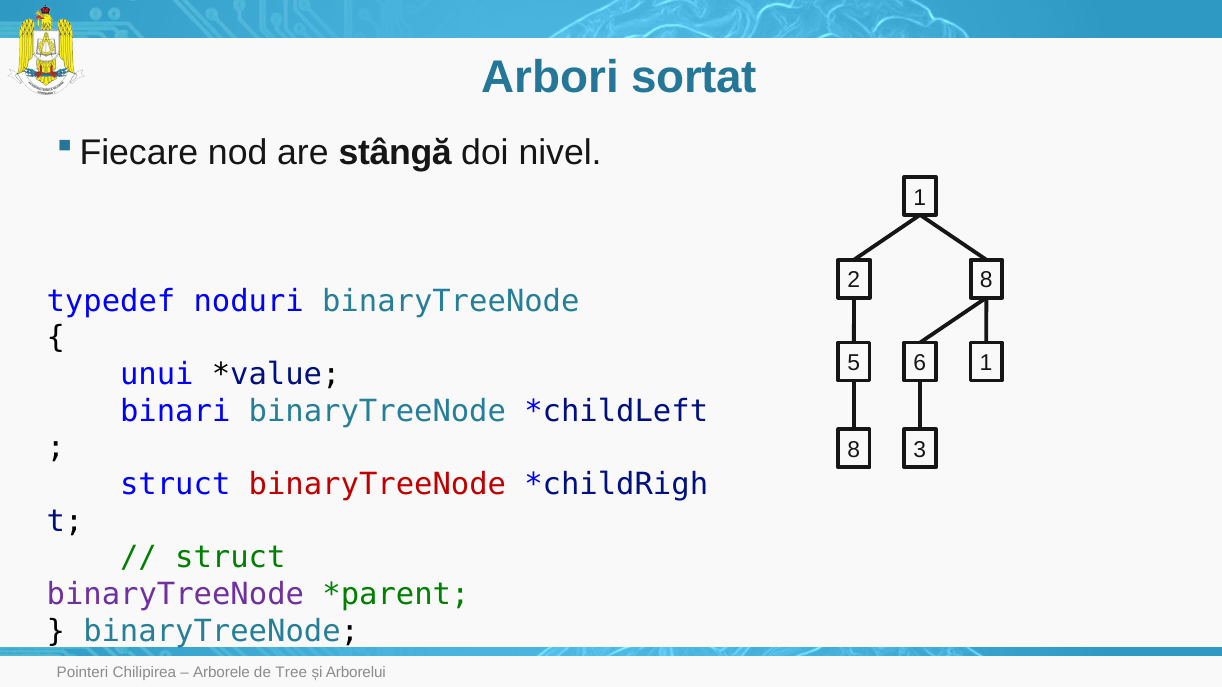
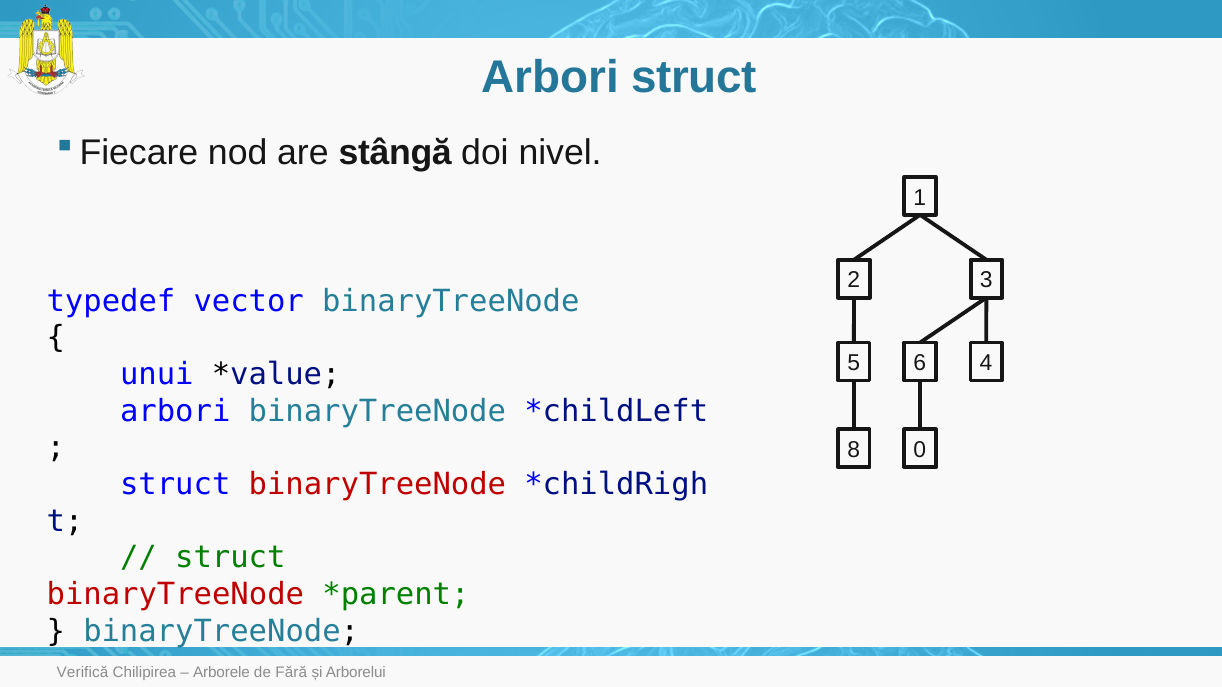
Arbori sortat: sortat -> struct (694, 78)
2 8: 8 -> 3 (986, 280)
noduri: noduri -> vector (249, 301)
6 1: 1 -> 4 (986, 363)
binari: binari -> arbori (175, 411)
3: 3 -> 0 (920, 450)
binaryTreeNode colour: purple -> red (175, 595)
Pointeri: Pointeri -> Verifică (82, 673)
Tree: Tree -> Fără (291, 673)
